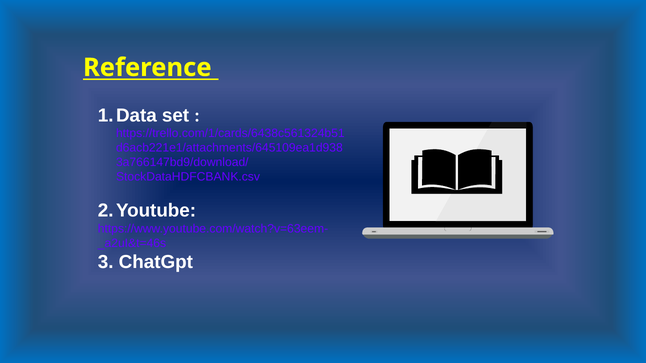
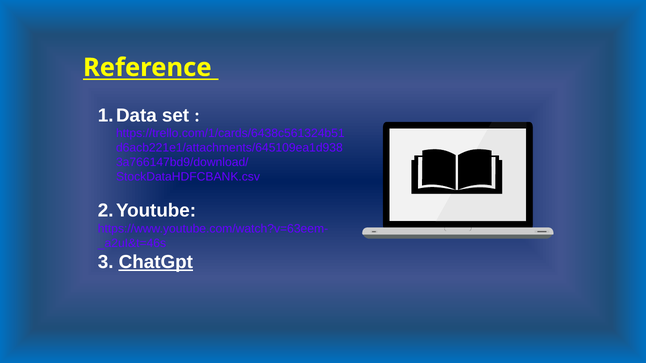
ChatGpt underline: none -> present (156, 262)
